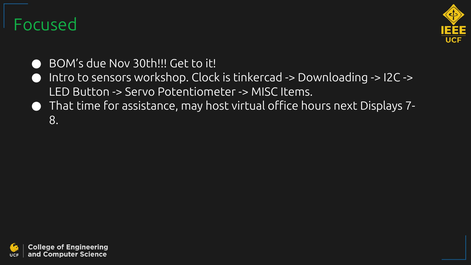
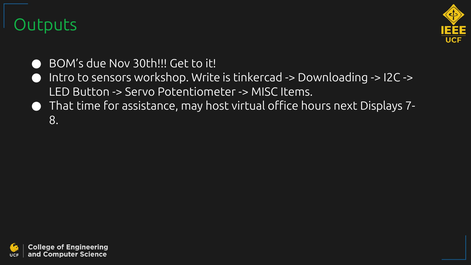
Focused: Focused -> Outputs (45, 25)
Clock: Clock -> Write (206, 78)
